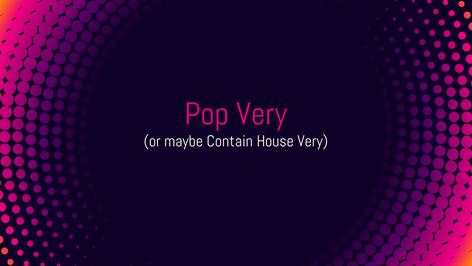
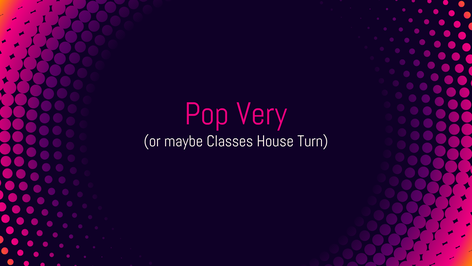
Contain: Contain -> Classes (230, 141)
House Very: Very -> Turn (313, 141)
